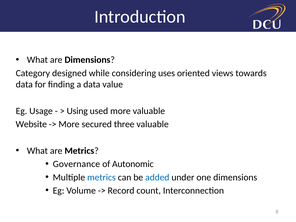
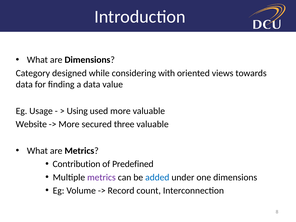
uses: uses -> with (167, 73)
Governance: Governance -> Contribution (77, 164)
Autonomic: Autonomic -> Predefined (133, 164)
metrics colour: blue -> purple (101, 177)
